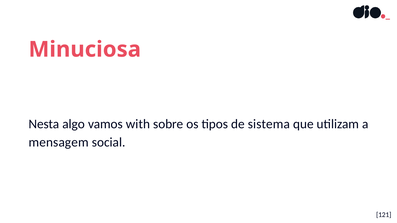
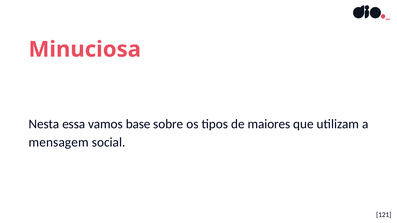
algo: algo -> essa (74, 124)
with: with -> base (138, 124)
sistema: sistema -> maiores (269, 124)
